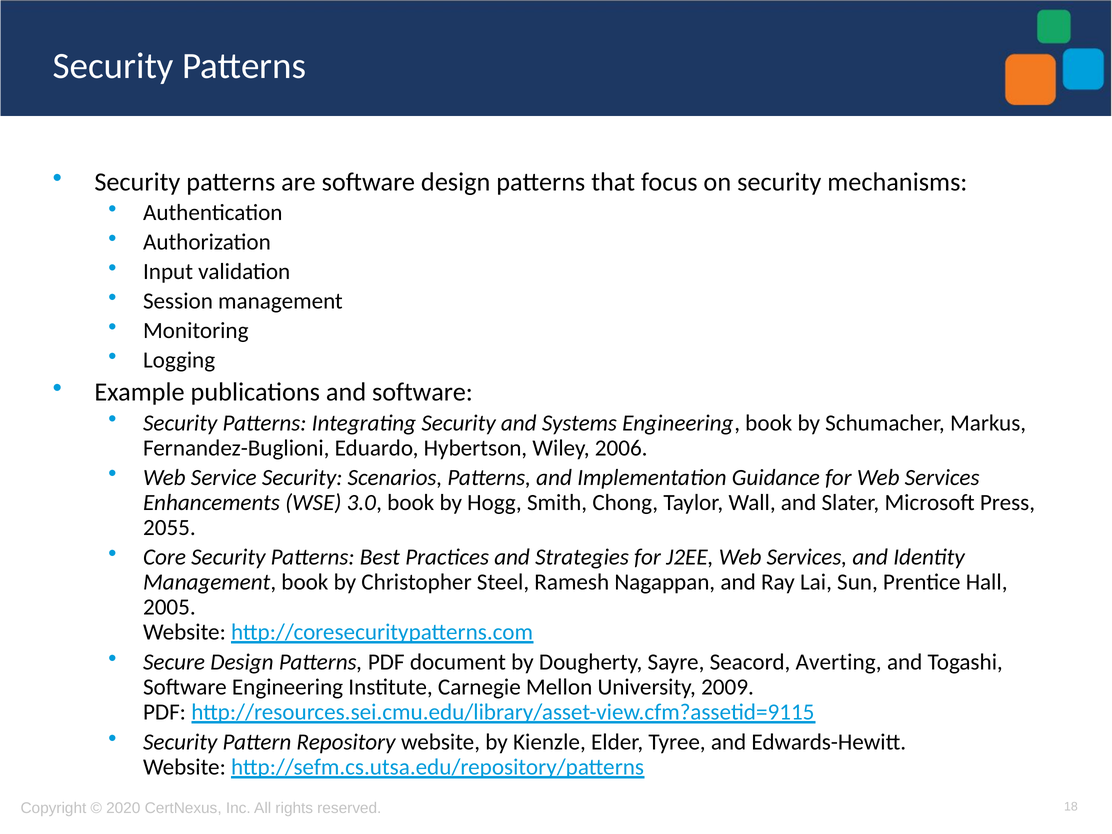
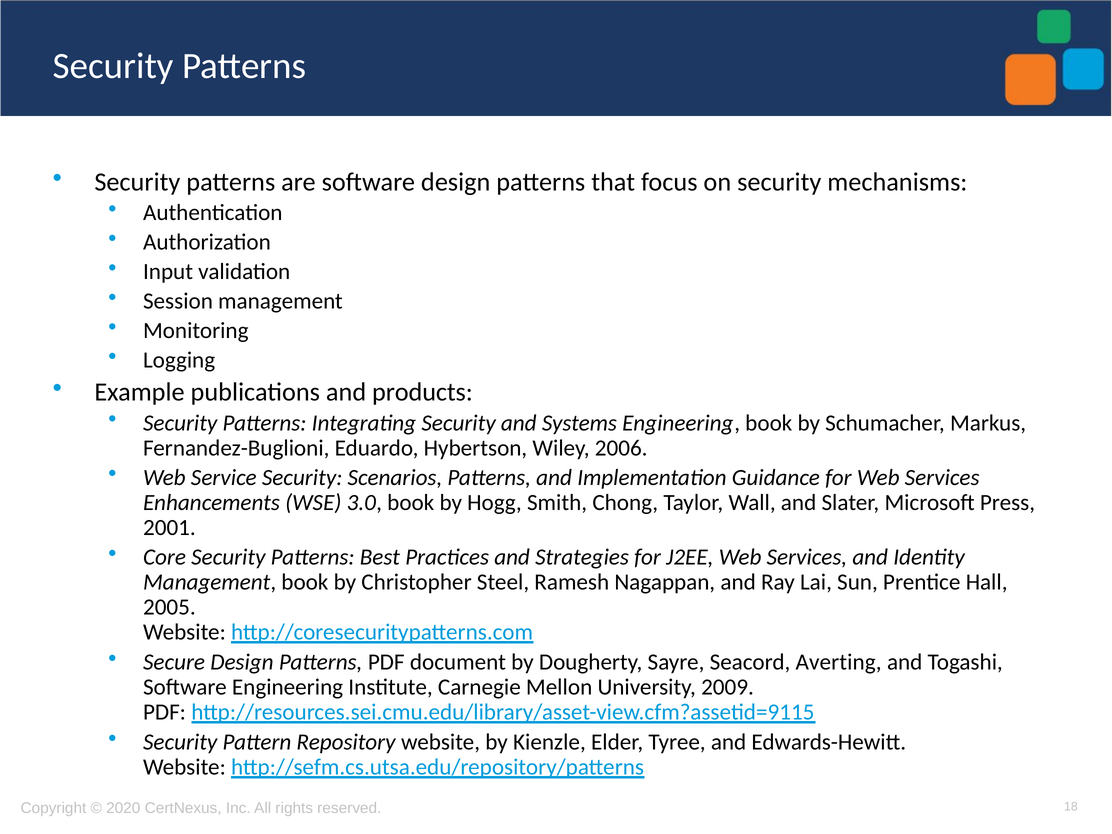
and software: software -> products (422, 392)
2055: 2055 -> 2001 (169, 528)
